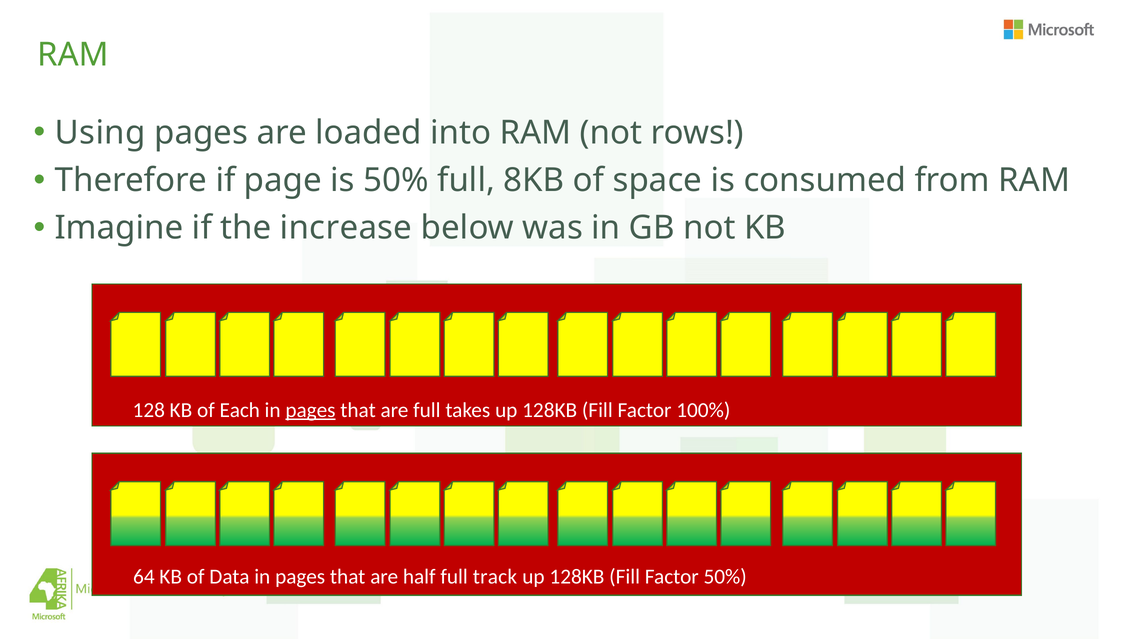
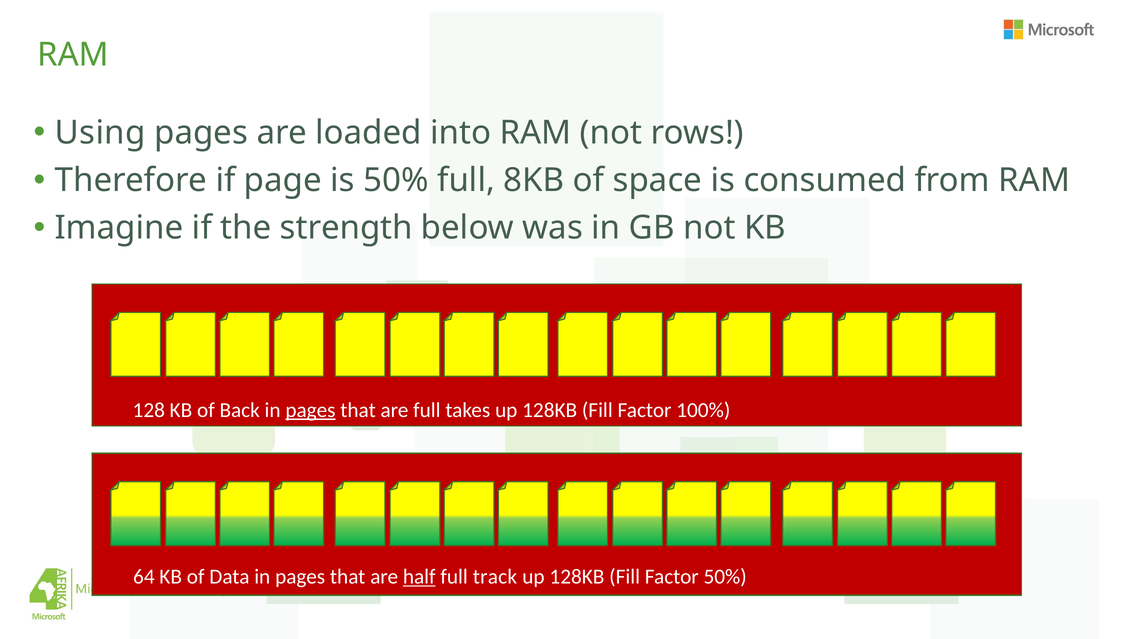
increase: increase -> strength (346, 228)
Each: Each -> Back (240, 410)
half underline: none -> present (419, 577)
